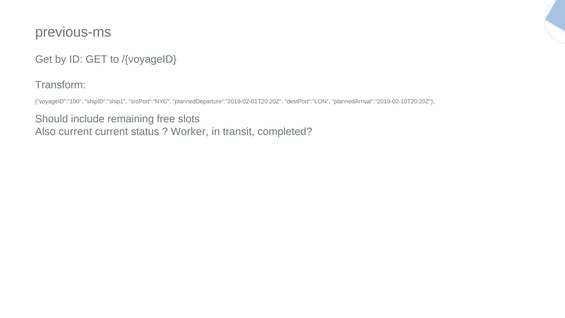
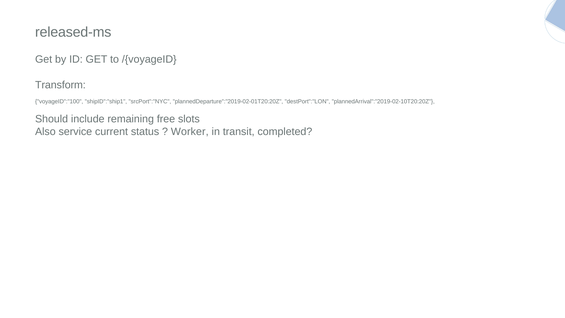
previous-ms: previous-ms -> released-ms (73, 32)
Also current: current -> service (75, 132)
